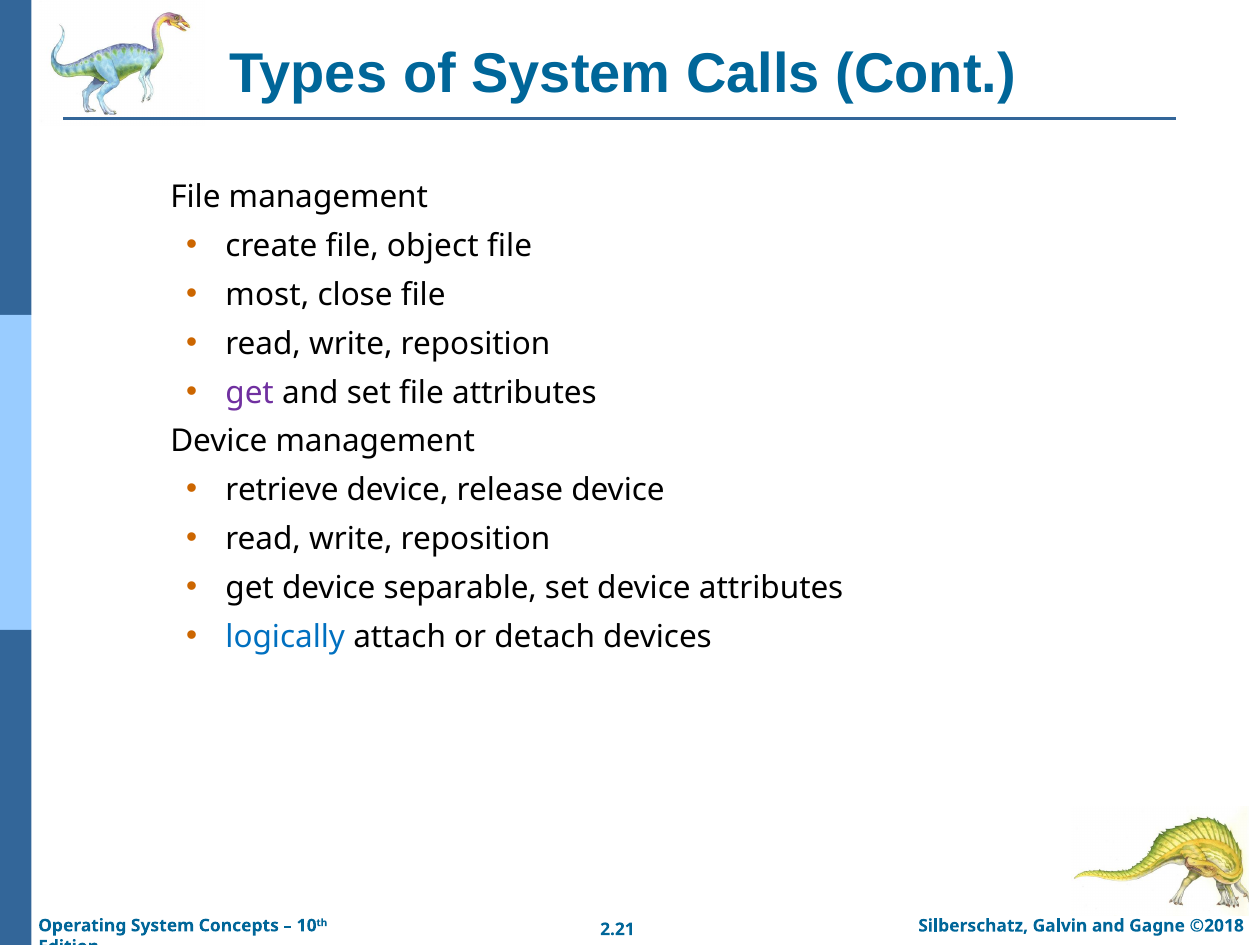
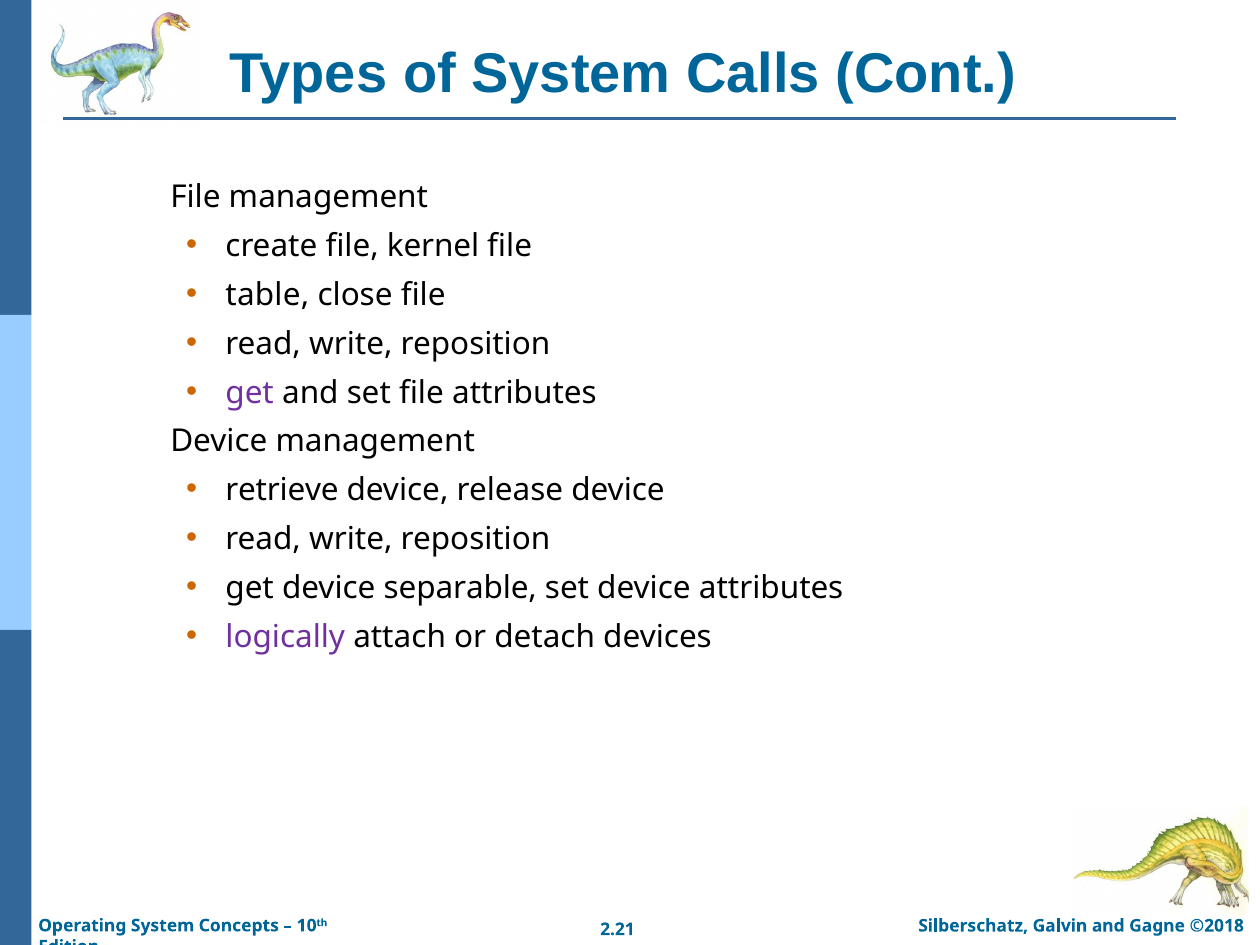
object: object -> kernel (433, 246)
most: most -> table (267, 295)
logically colour: blue -> purple (285, 637)
